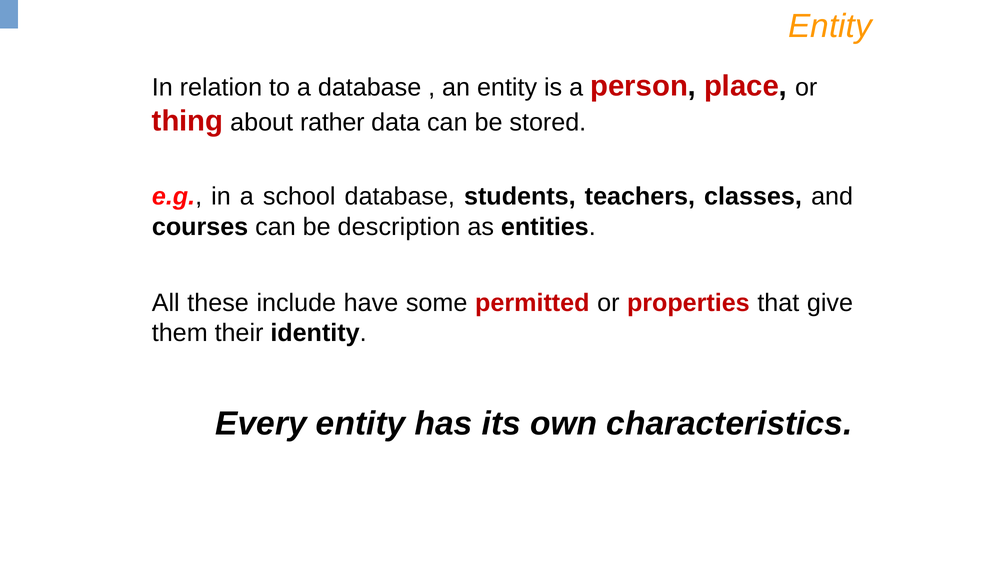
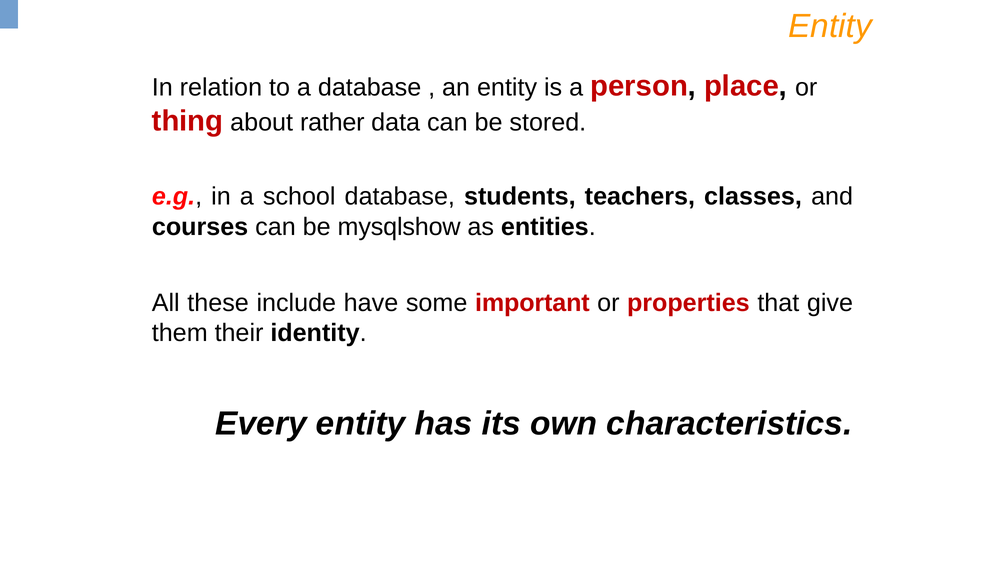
description: description -> mysqlshow (399, 227)
permitted: permitted -> important (532, 303)
